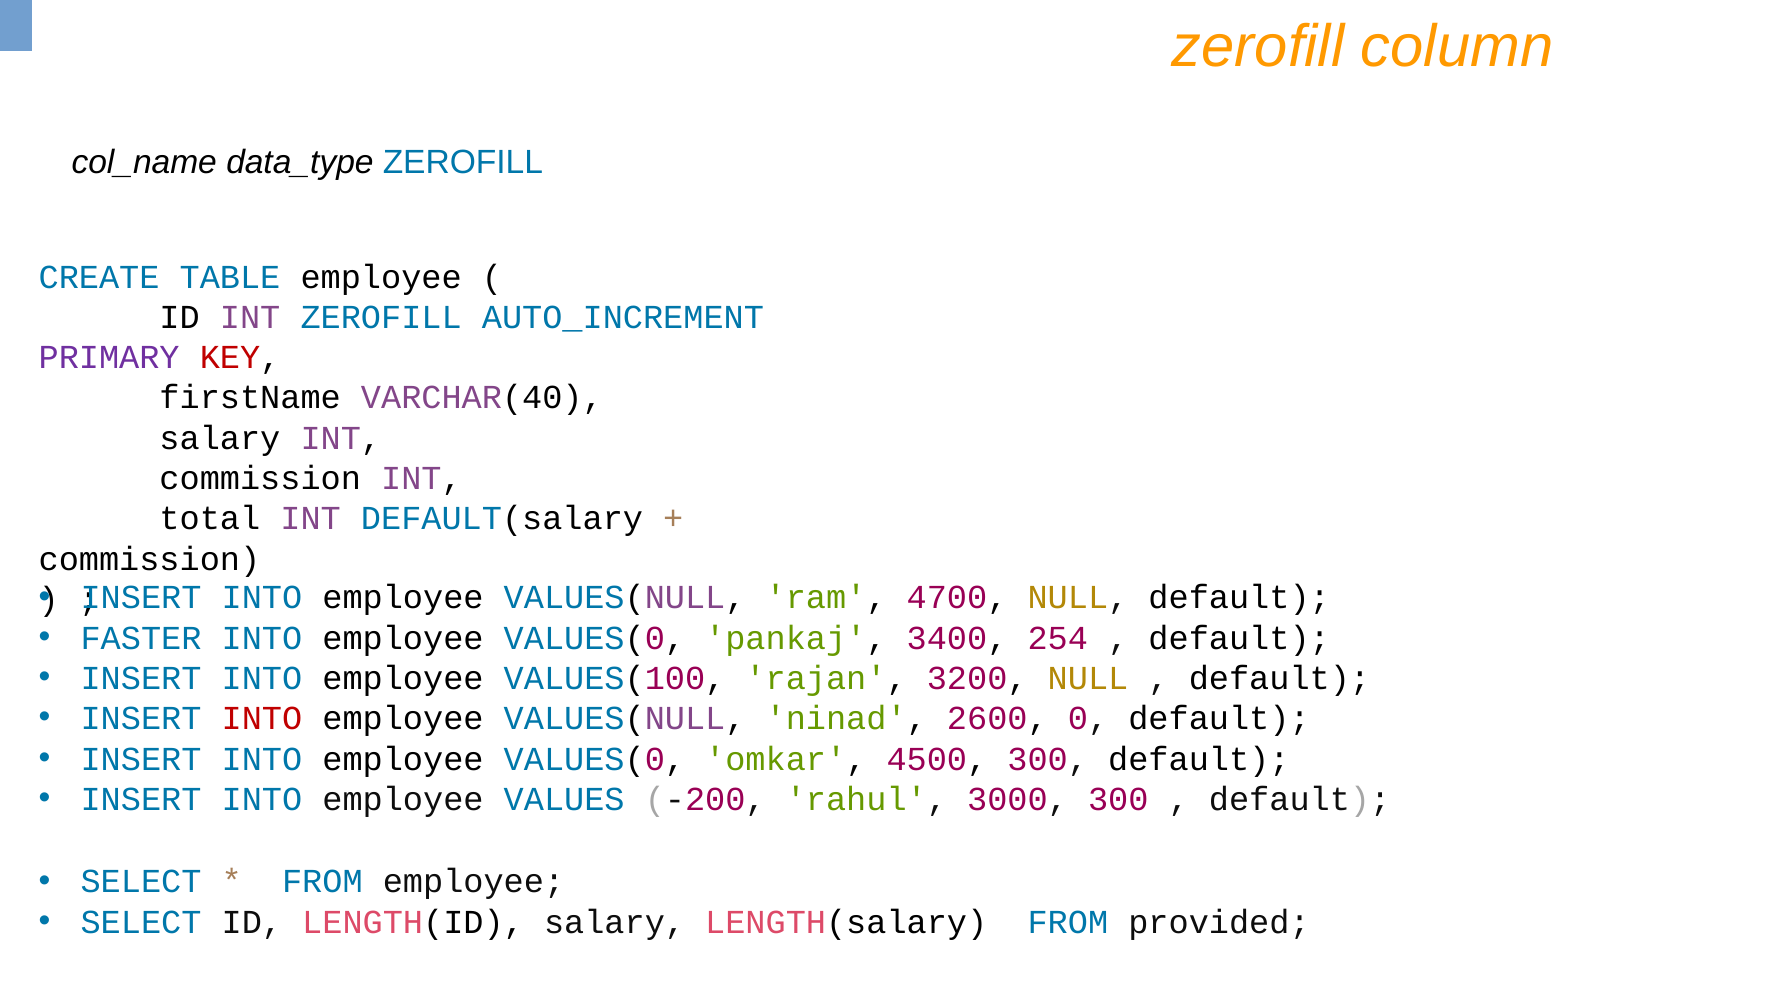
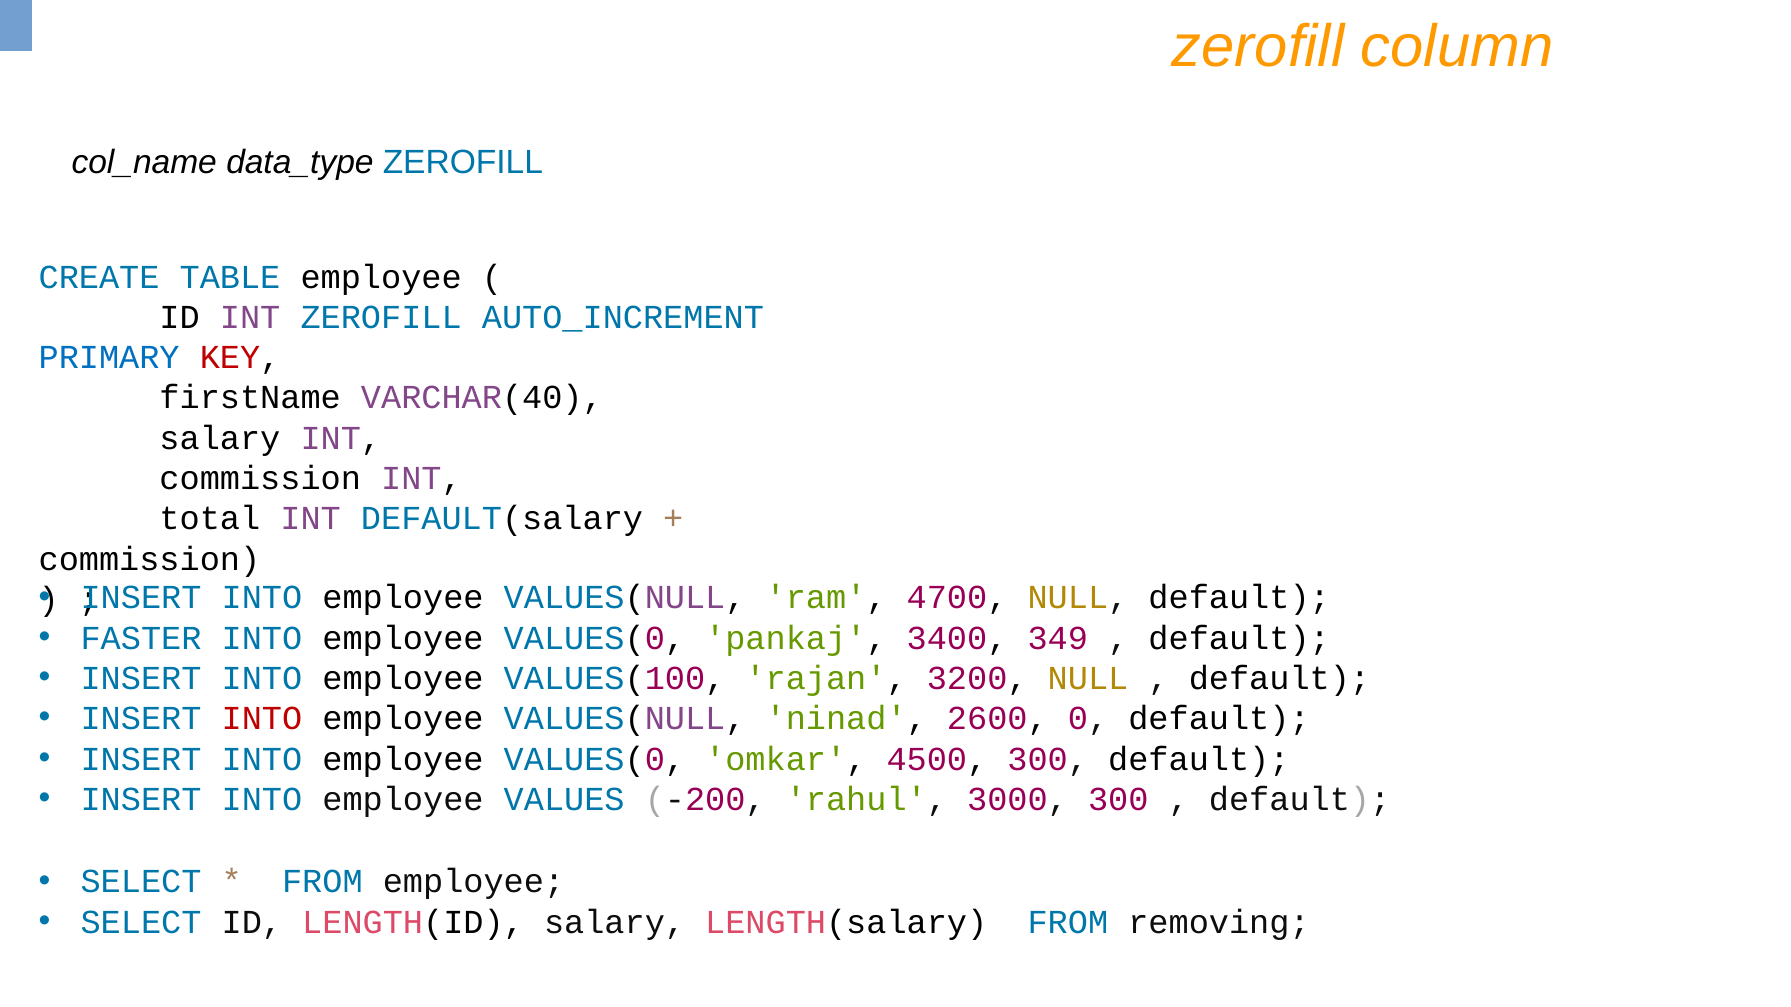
PRIMARY colour: purple -> blue (109, 358)
254: 254 -> 349 (1058, 638)
provided: provided -> removing (1219, 922)
